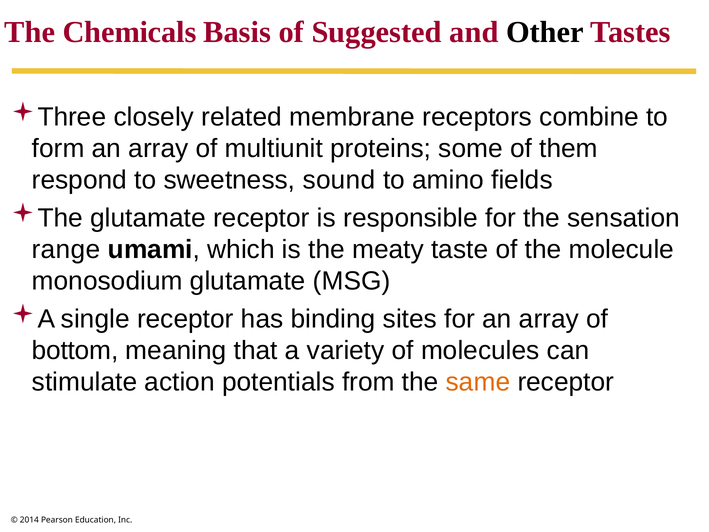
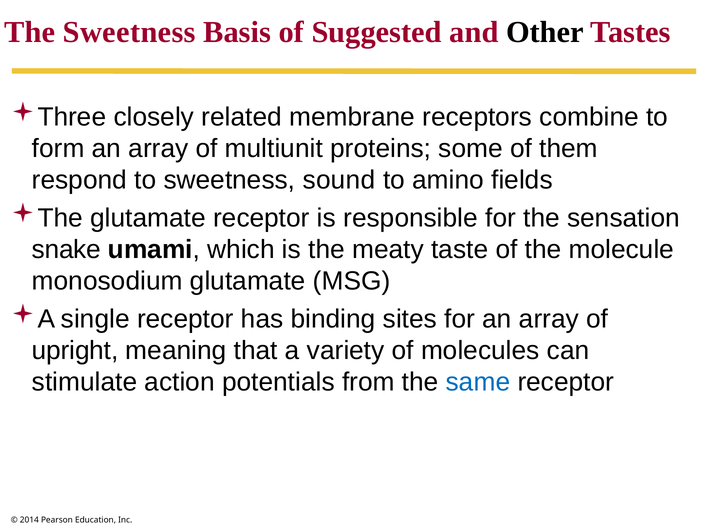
The Chemicals: Chemicals -> Sweetness (129, 32)
range: range -> snake (66, 249)
bottom: bottom -> upright (75, 350)
same colour: orange -> blue (478, 382)
